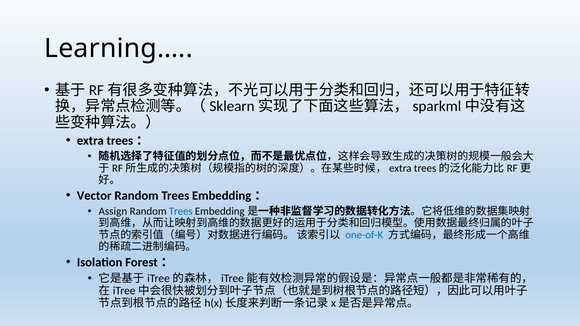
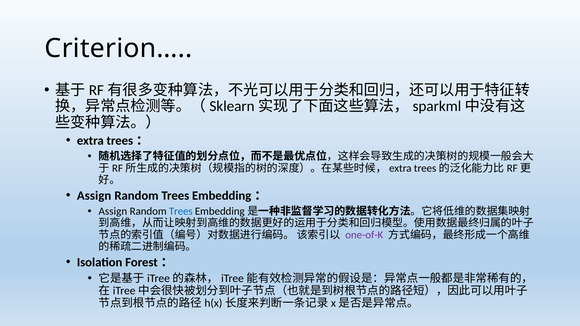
Learning…: Learning… -> Criterion… (118, 48)
Vector: Vector -> Assign (94, 196)
one-of-K colour: blue -> purple (364, 235)
